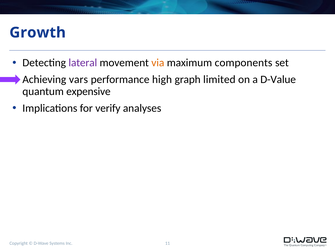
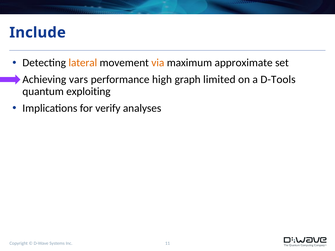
Growth: Growth -> Include (38, 33)
lateral colour: purple -> orange (83, 63)
components: components -> approximate (244, 63)
D-Value: D-Value -> D-Tools (278, 80)
expensive: expensive -> exploiting (88, 92)
